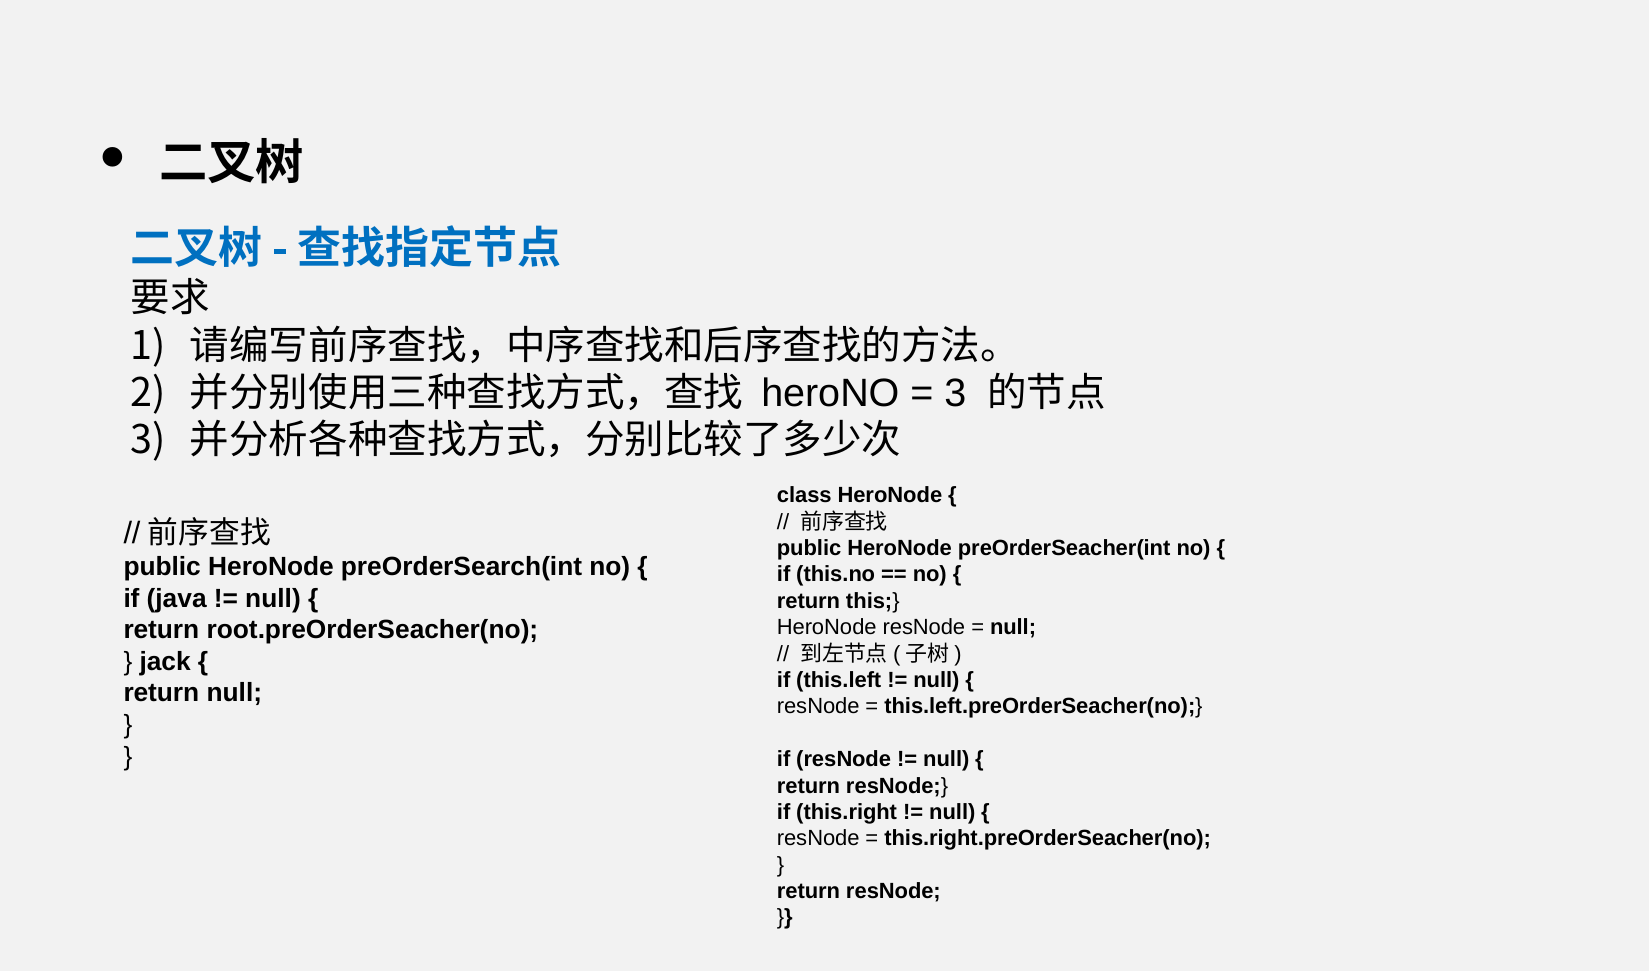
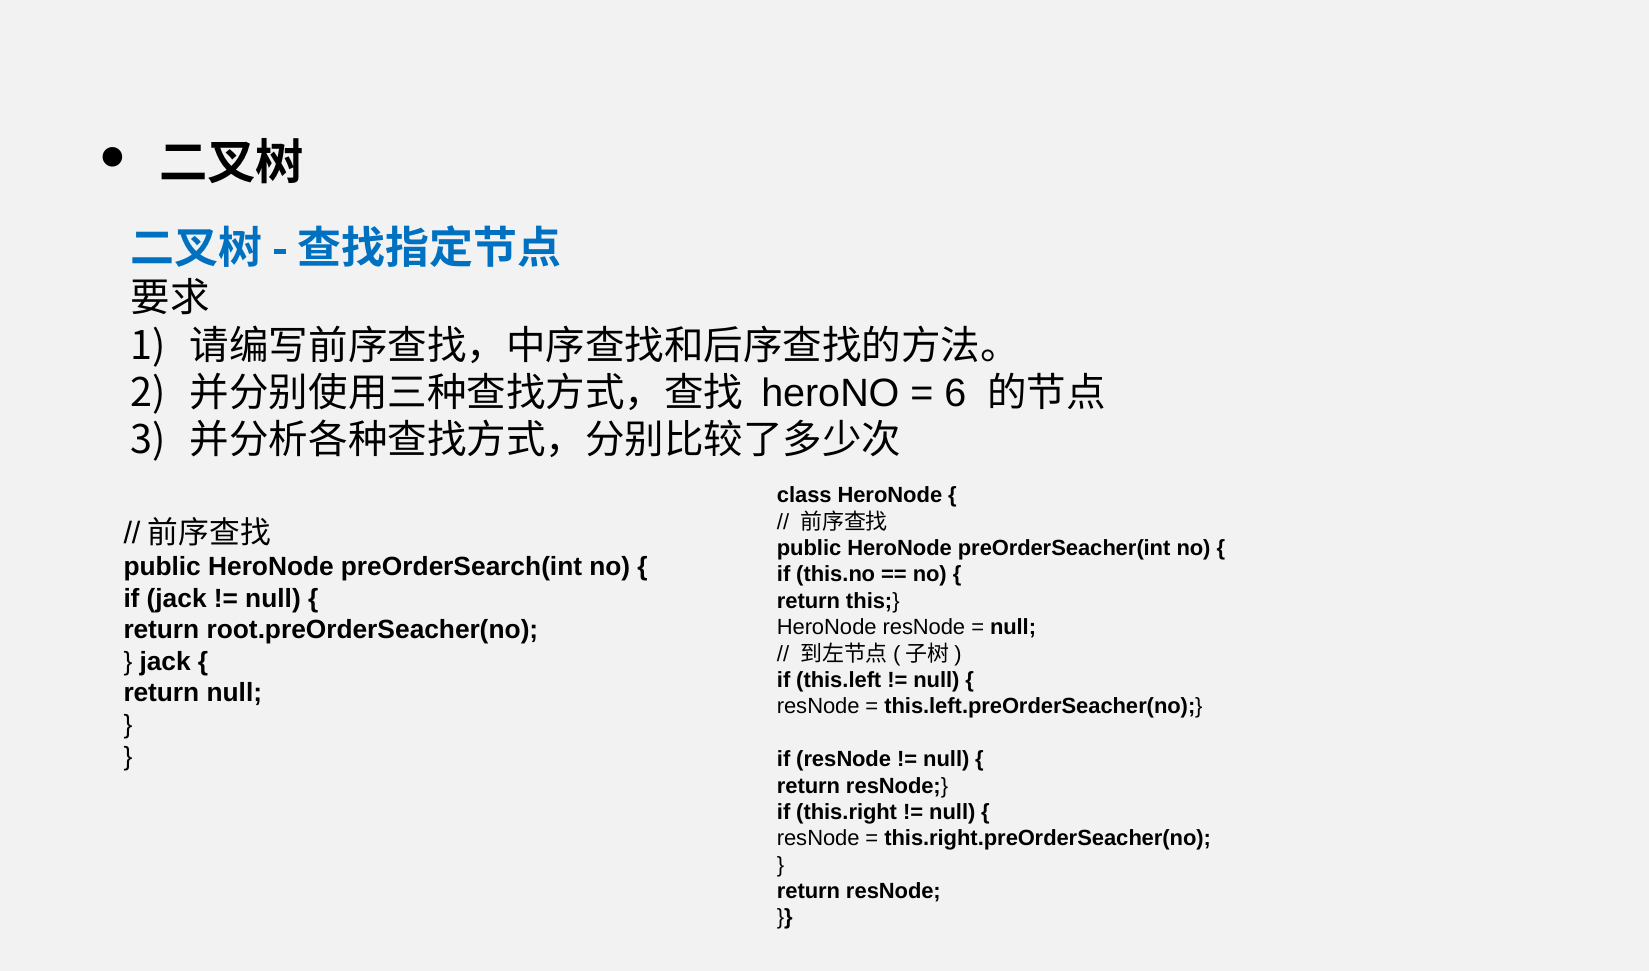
3: 3 -> 6 (955, 393)
if java: java -> jack (177, 598)
